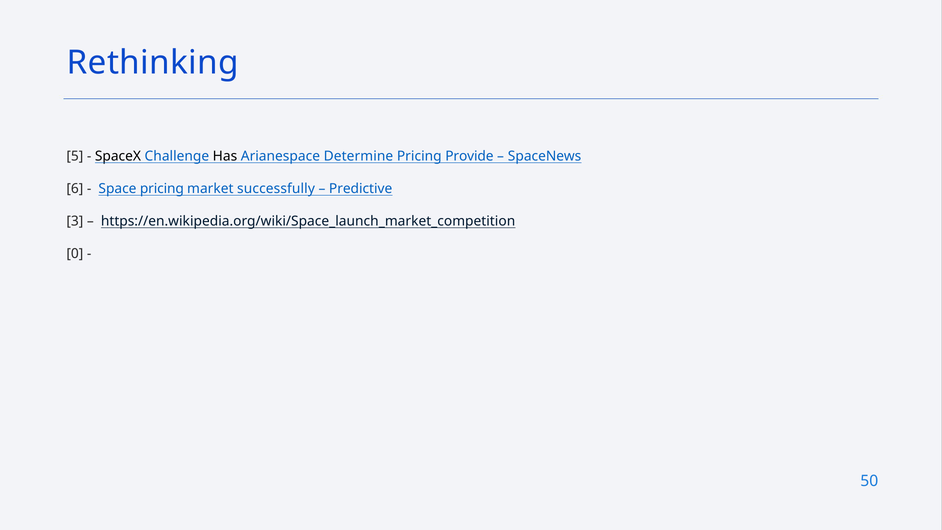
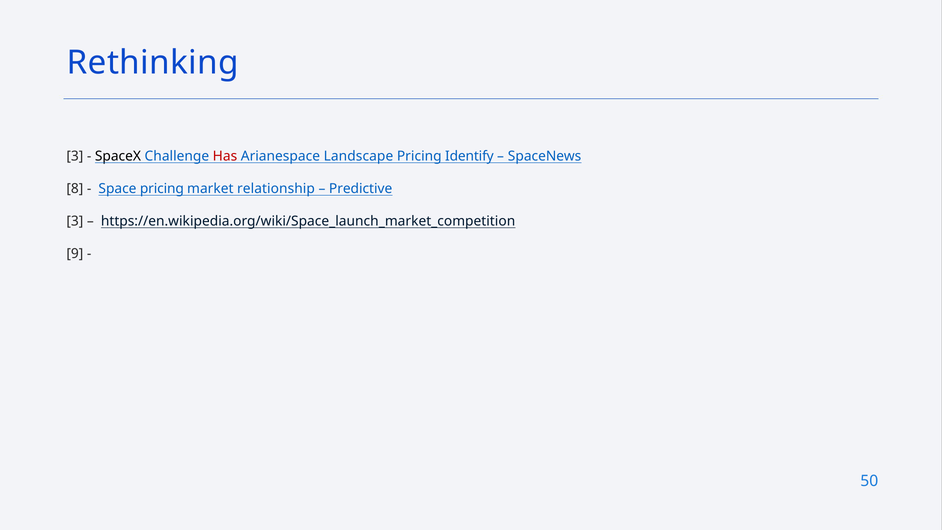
5: 5 -> 3 (75, 156)
Has colour: black -> red (225, 156)
Determine: Determine -> Landscape (358, 156)
Provide: Provide -> Identify (469, 156)
6: 6 -> 8 (75, 189)
successfully: successfully -> relationship (276, 189)
0: 0 -> 9 (75, 254)
